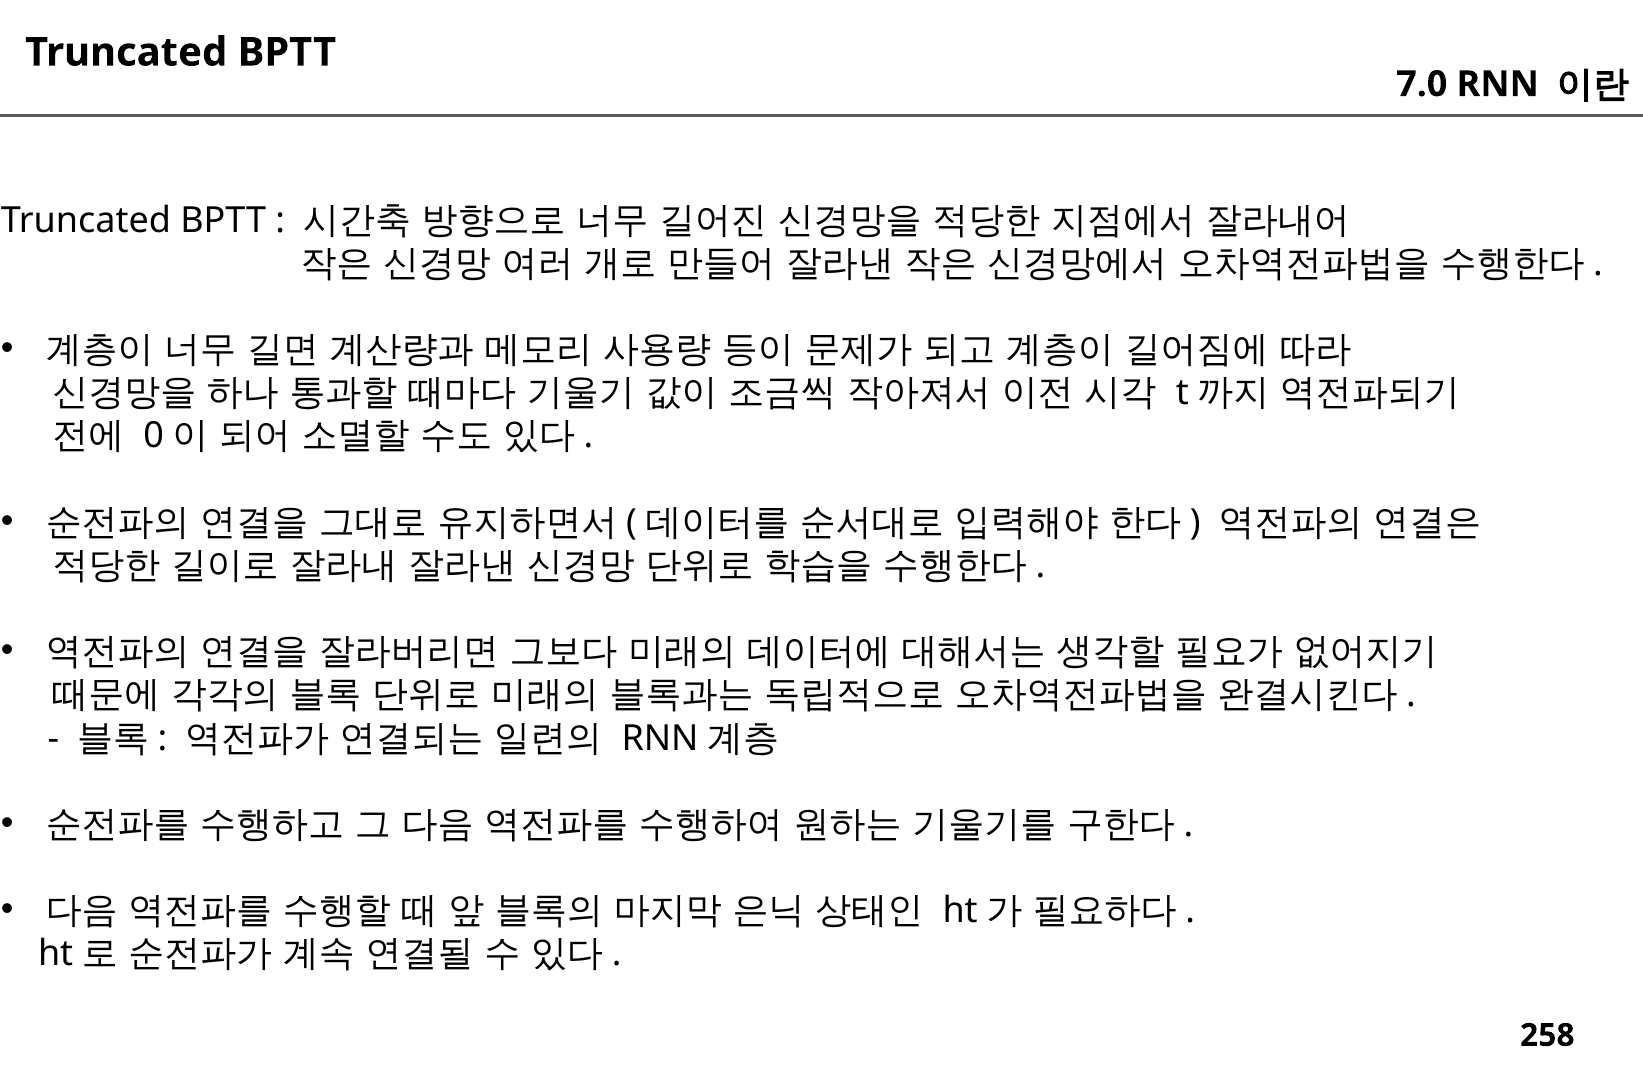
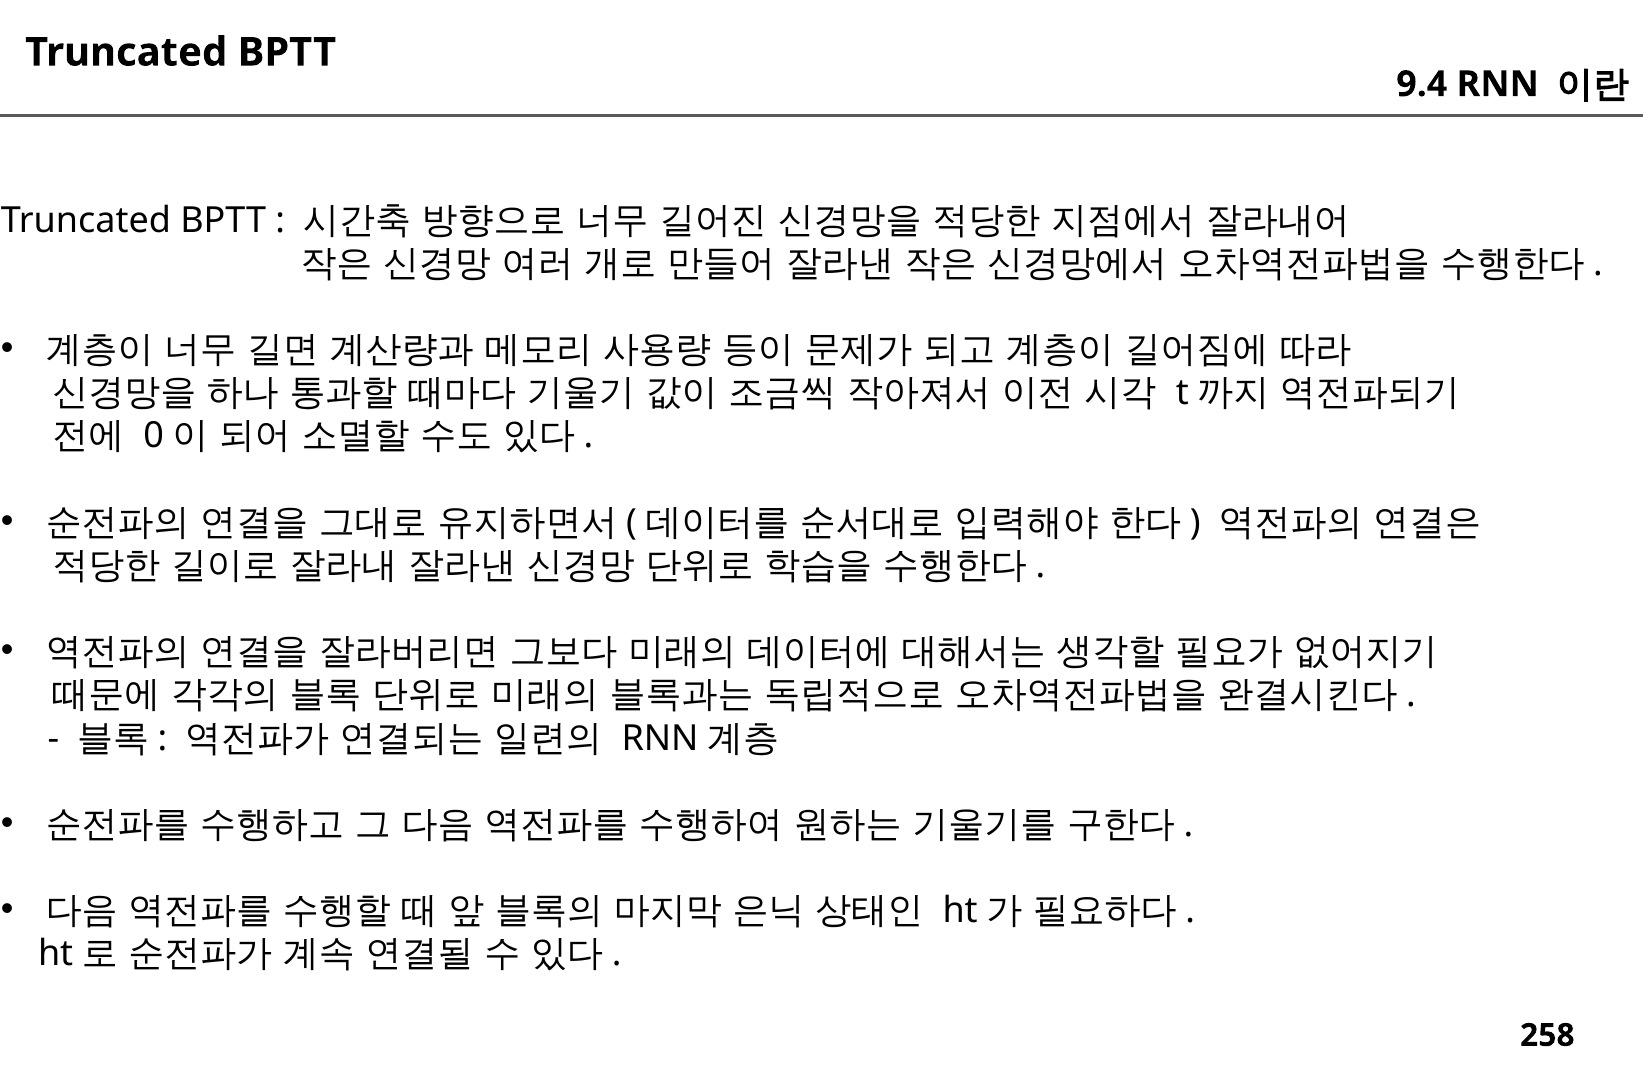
7.0: 7.0 -> 9.4 (1422, 84)
